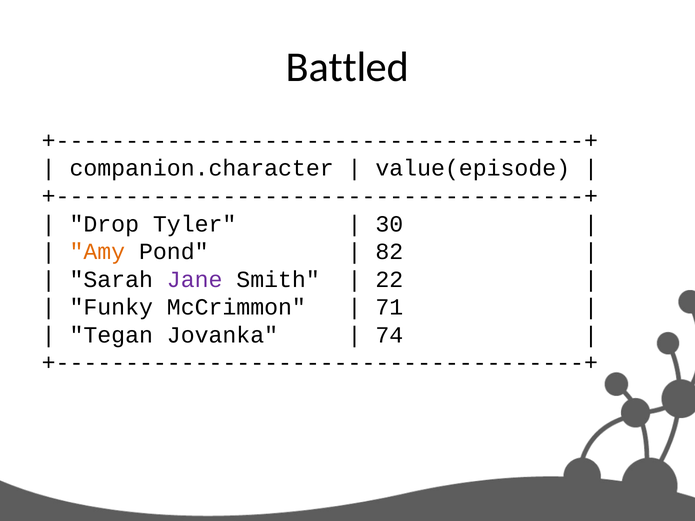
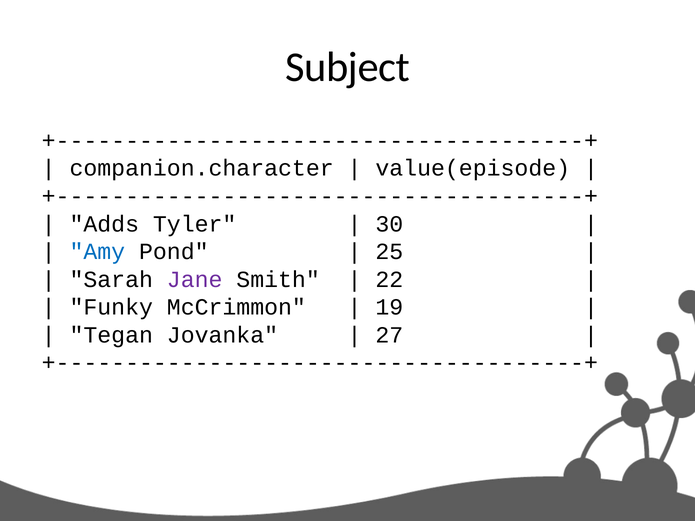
Battled: Battled -> Subject (348, 67)
Drop: Drop -> Adds (104, 224)
Amy colour: orange -> blue (97, 252)
82: 82 -> 25 (389, 252)
71: 71 -> 19 (389, 307)
74: 74 -> 27 (389, 335)
